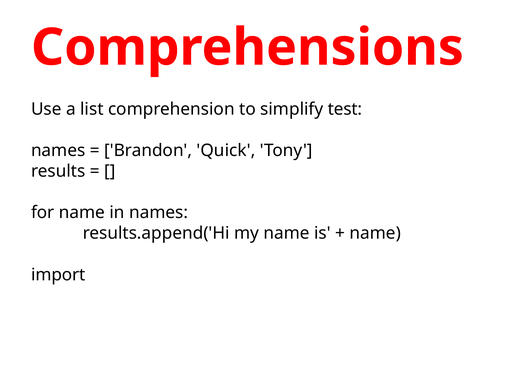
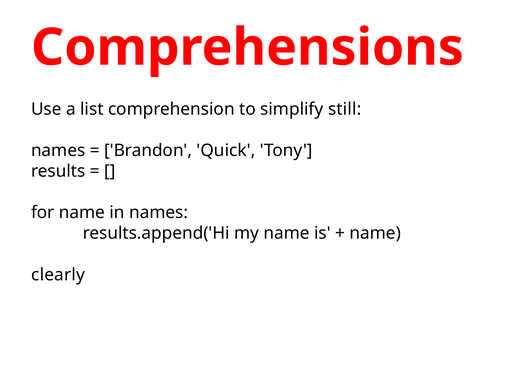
test: test -> still (345, 109)
import: import -> clearly (58, 274)
